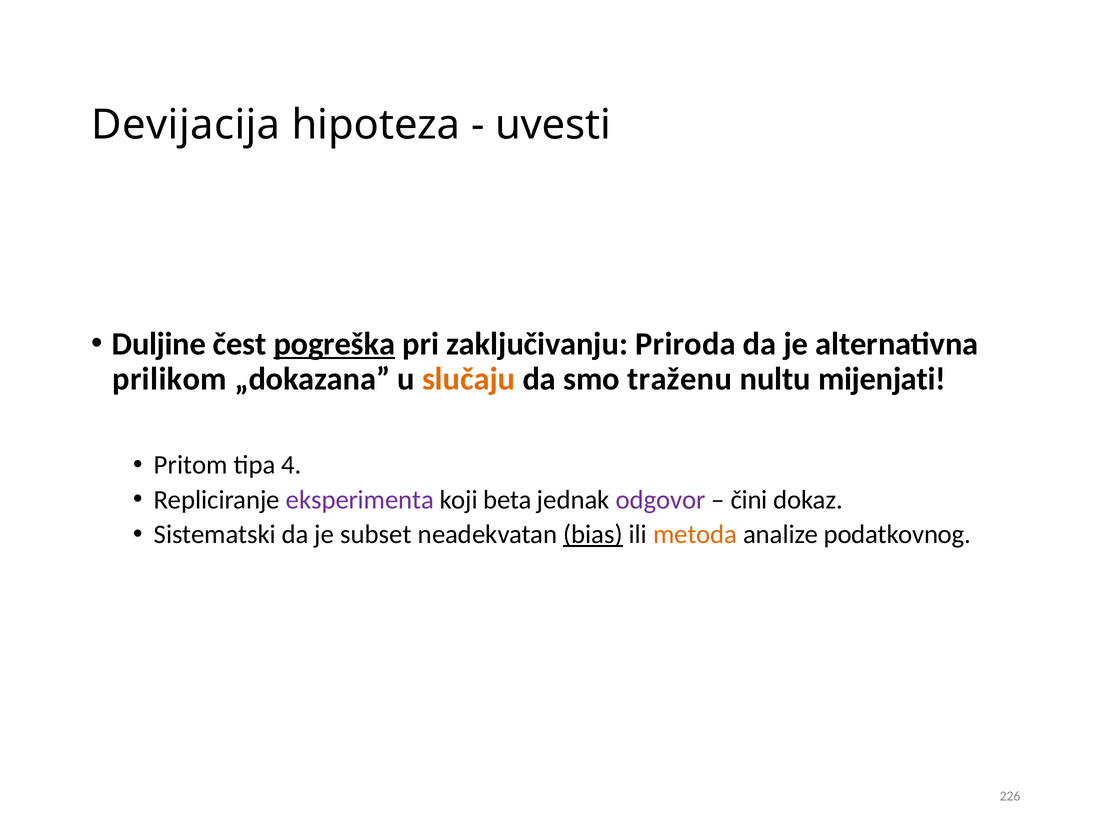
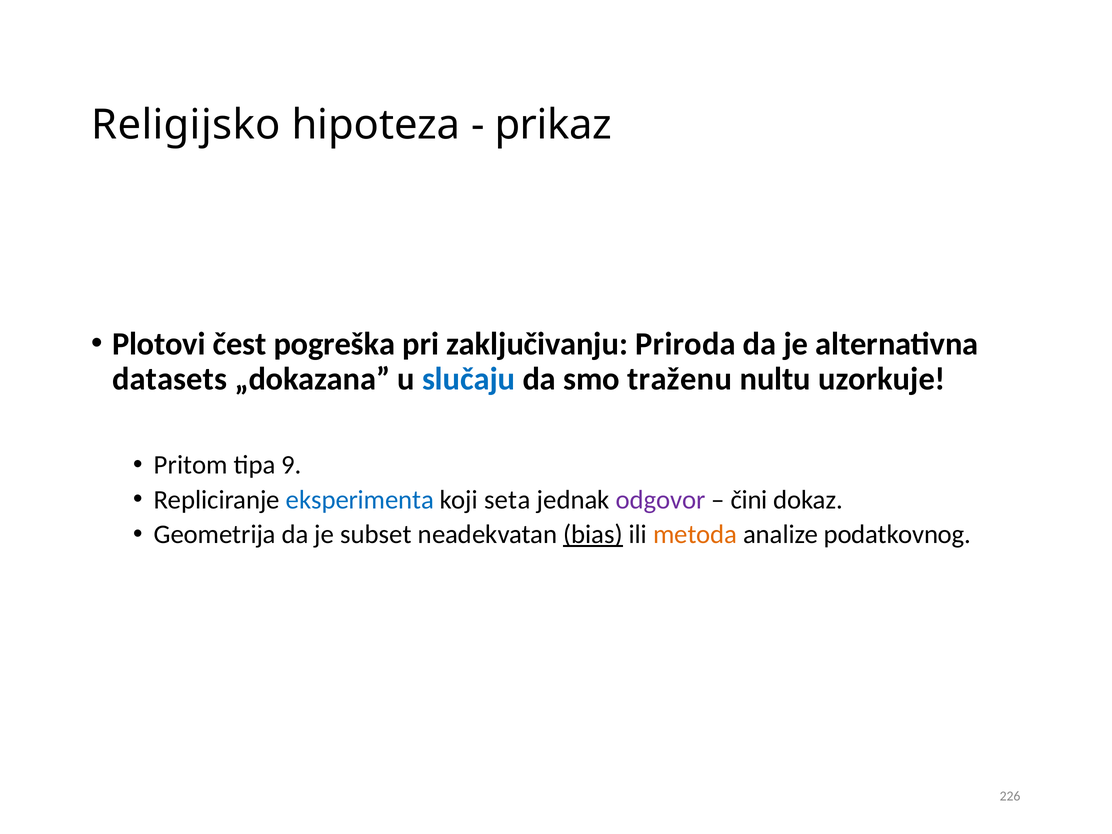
Devijacija: Devijacija -> Religijsko (186, 125)
uvesti: uvesti -> prikaz (553, 125)
Duljine: Duljine -> Plotovi (159, 344)
pogreška underline: present -> none (334, 344)
prilikom: prilikom -> datasets (170, 379)
slučaju colour: orange -> blue (469, 379)
mijenjati: mijenjati -> uzorkuje (882, 379)
4: 4 -> 9 (292, 465)
eksperimenta colour: purple -> blue (360, 500)
beta: beta -> seta (507, 500)
Sistematski: Sistematski -> Geometrija (215, 534)
